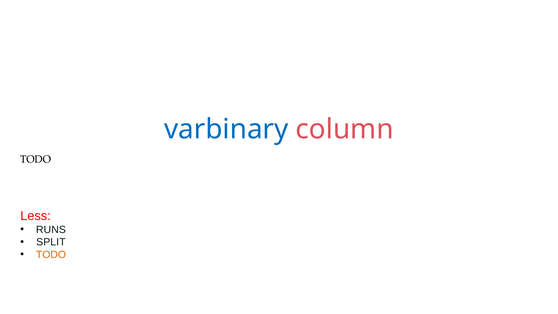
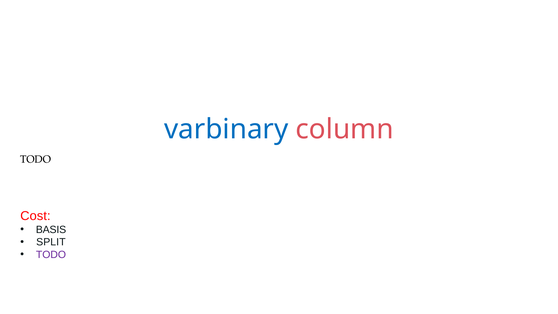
Less: Less -> Cost (35, 216)
RUNS: RUNS -> BASIS (51, 230)
TODO colour: orange -> purple (51, 255)
